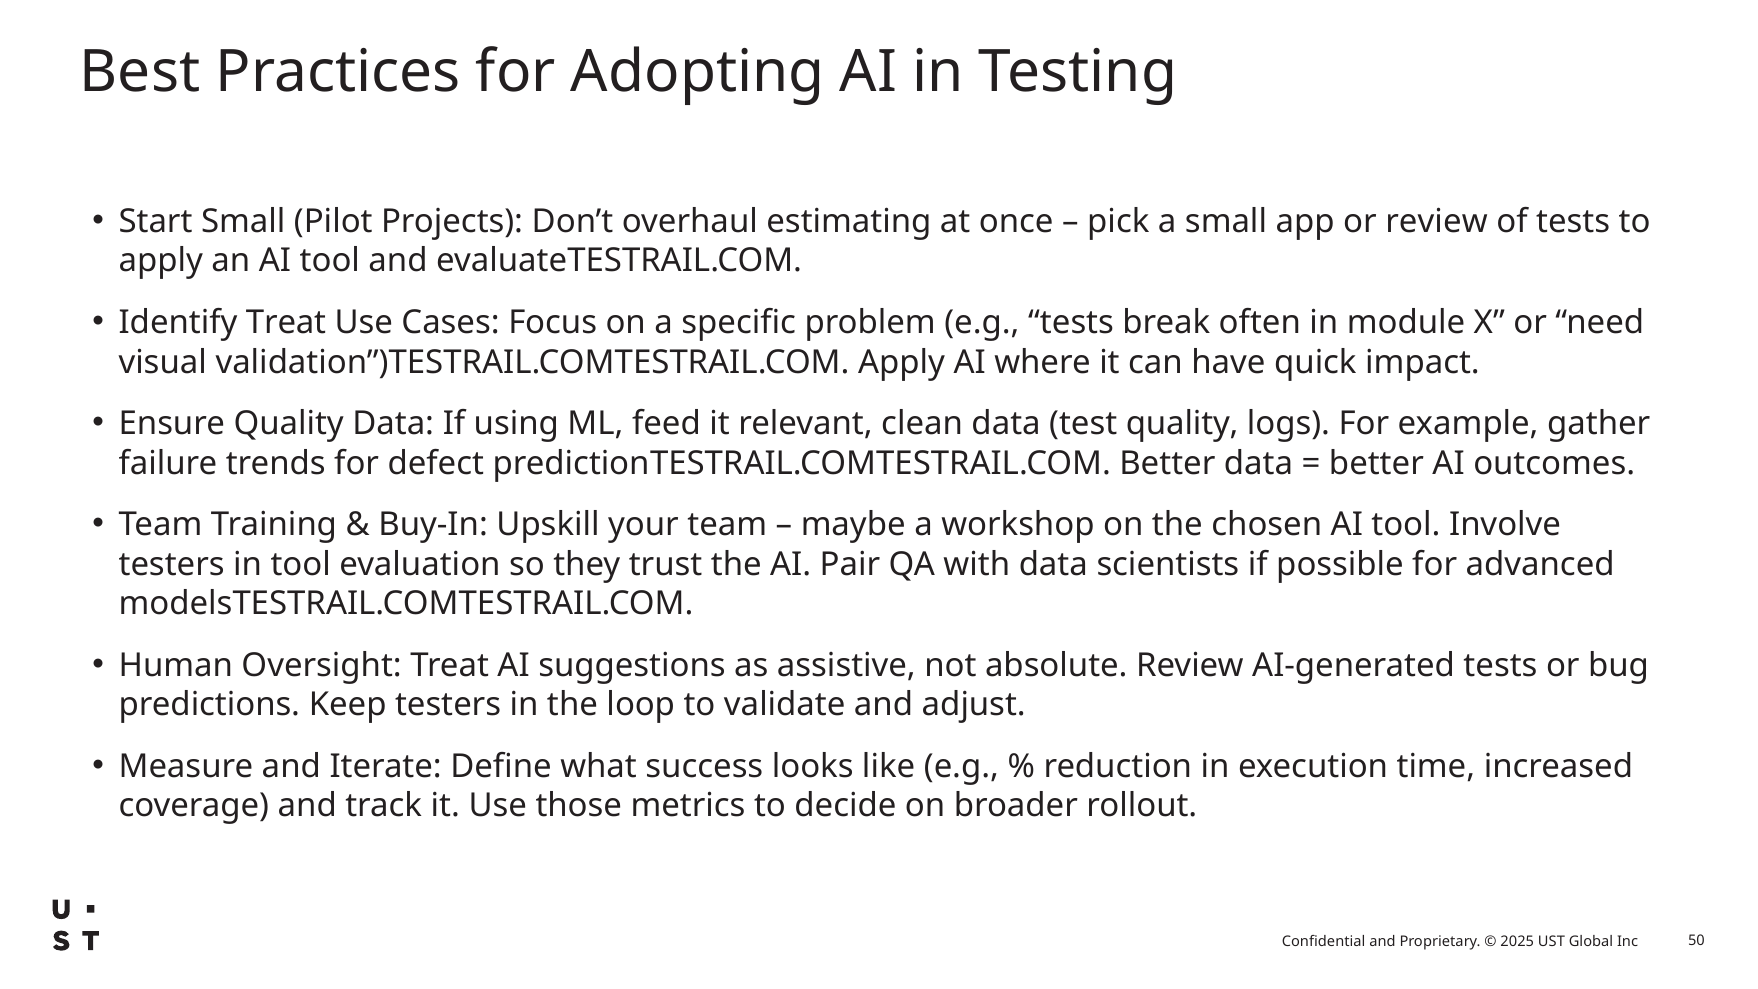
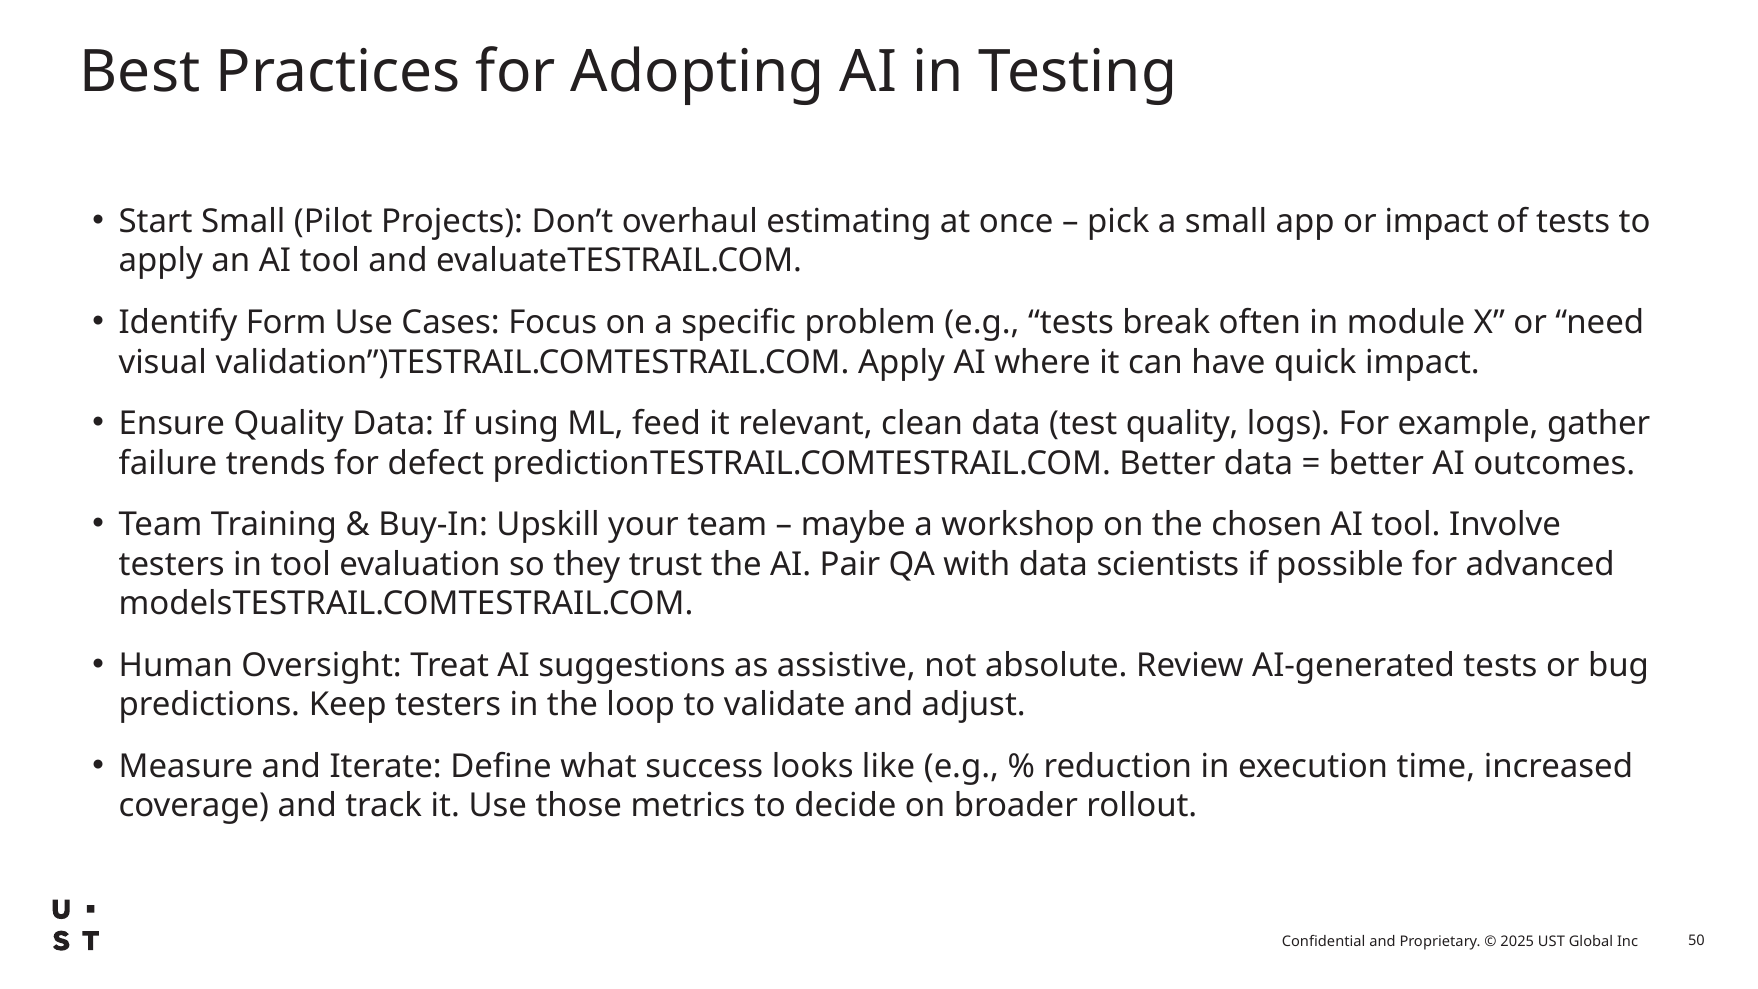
or review: review -> impact (1437, 222)
Identify Treat: Treat -> Form (286, 323)
